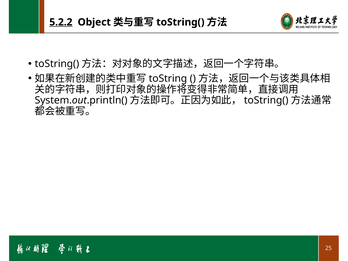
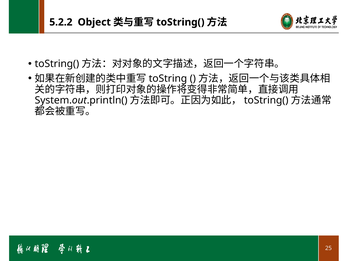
5.2.2 underline: present -> none (61, 22)
